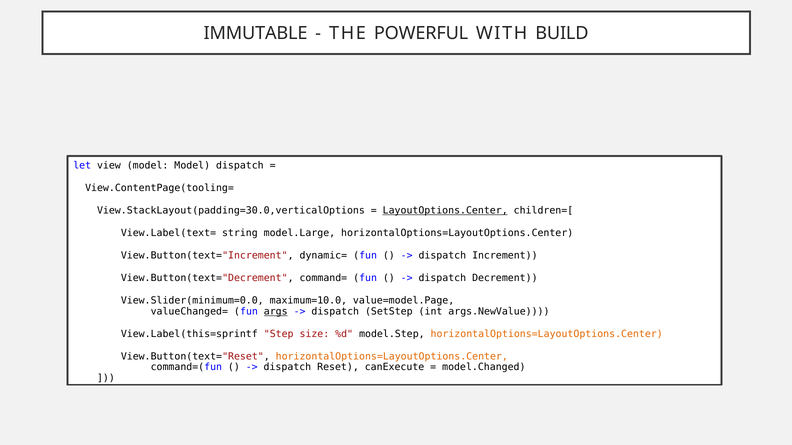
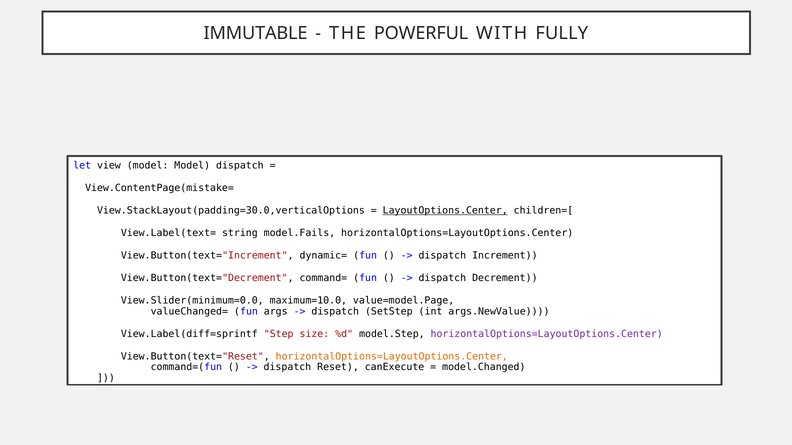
BUILD: BUILD -> FULLY (562, 33)
View.ContentPage(tooling=: View.ContentPage(tooling= -> View.ContentPage(mistake= (160, 188)
model.Large: model.Large -> model.Fails (299, 233)
args underline: present -> none (276, 312)
View.Label(this=sprintf: View.Label(this=sprintf -> View.Label(diff=sprintf (189, 334)
horizontalOptions=LayoutOptions.Center colour: orange -> purple (547, 334)
